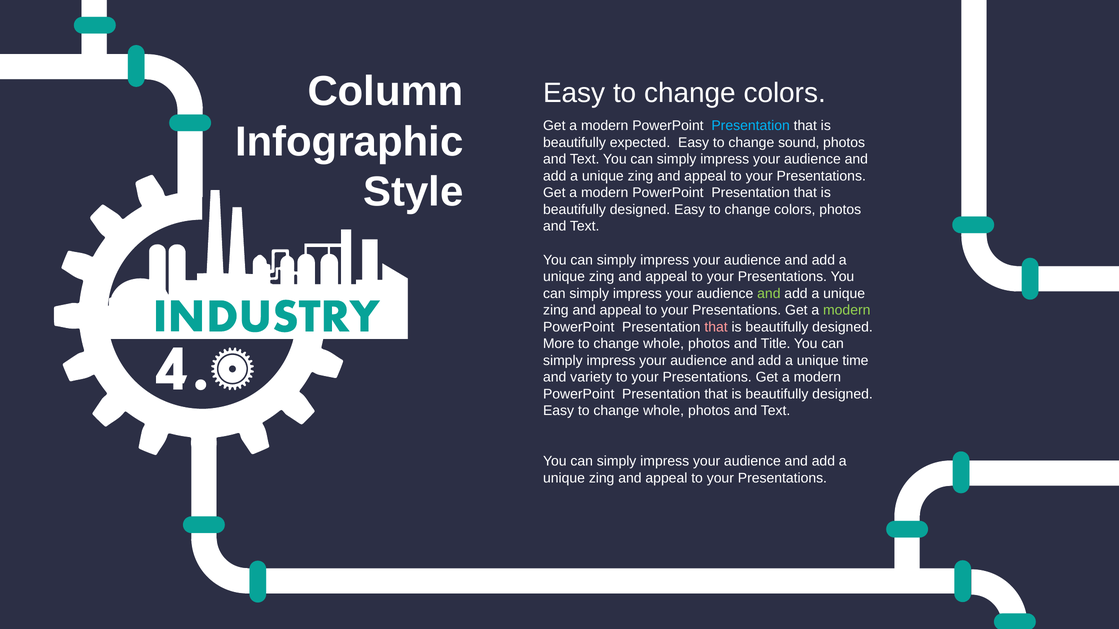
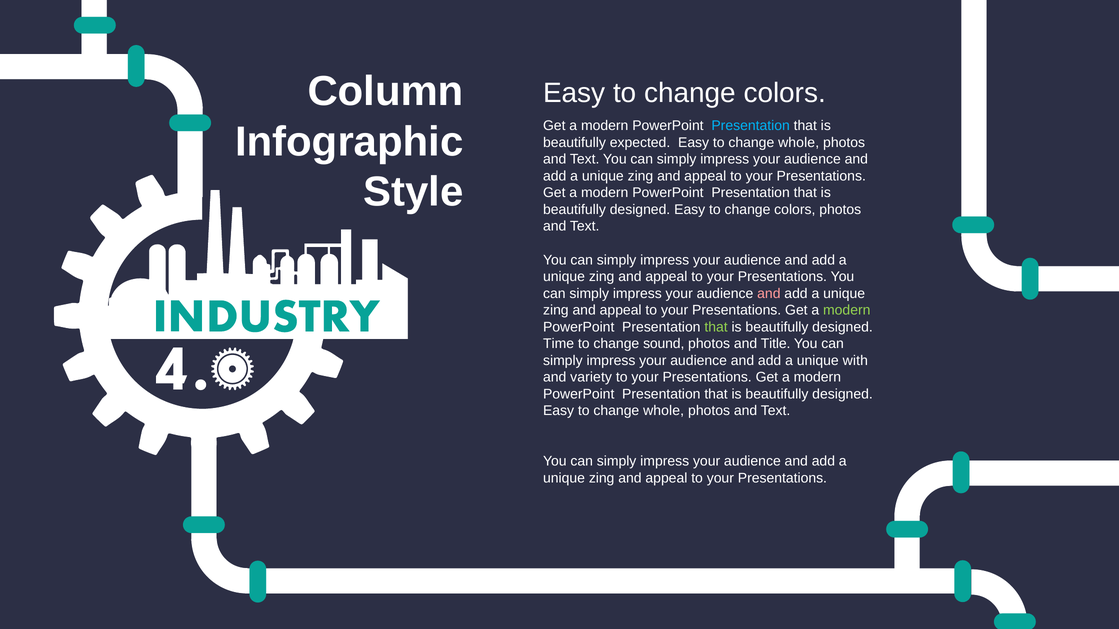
sound: sound -> whole (799, 143)
and colour: light green -> pink (769, 294)
that colour: pink -> light green (716, 327)
More: More -> Time (559, 344)
whole: whole -> sound (664, 344)
time: time -> with (855, 361)
